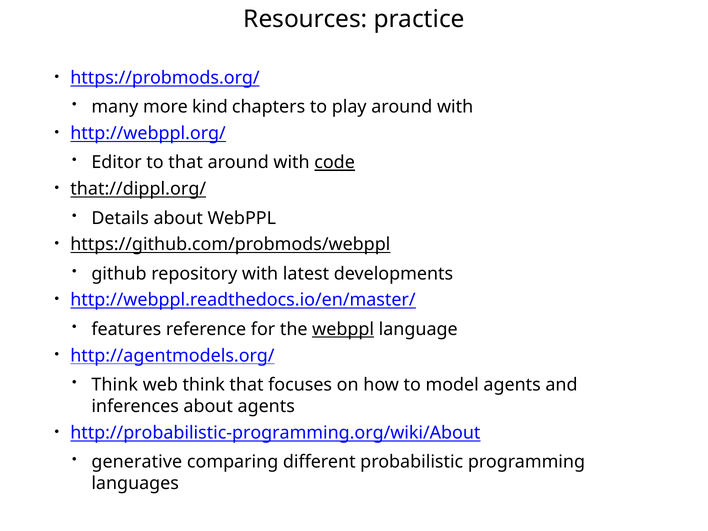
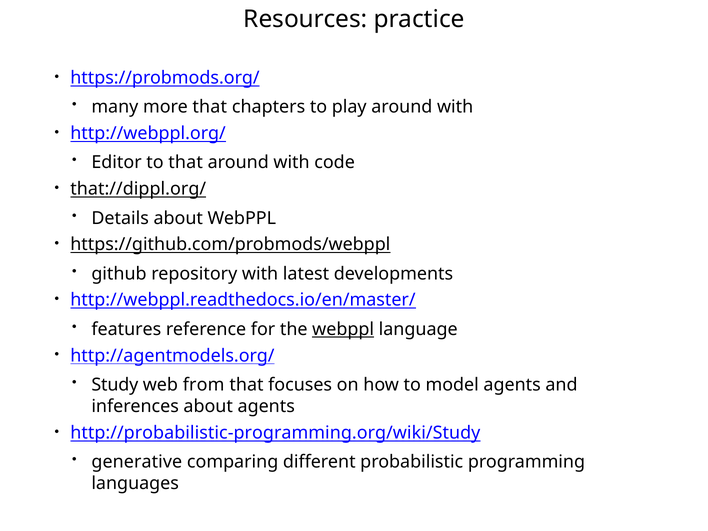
more kind: kind -> that (210, 107)
code underline: present -> none (335, 163)
Think: Think -> Study (115, 385)
web think: think -> from (204, 385)
http://probabilistic-programming.org/wiki/About: http://probabilistic-programming.org/wiki/About -> http://probabilistic-programming.org/wiki/Study (275, 433)
